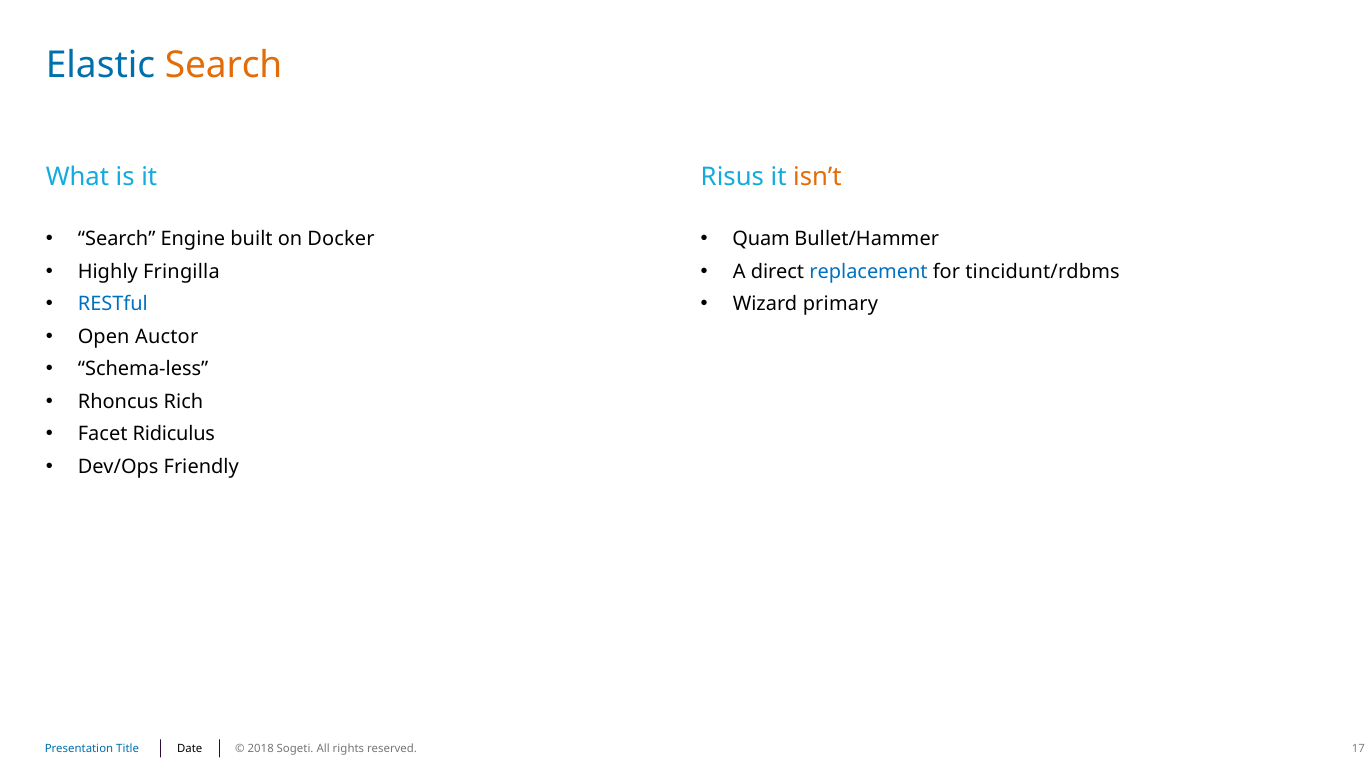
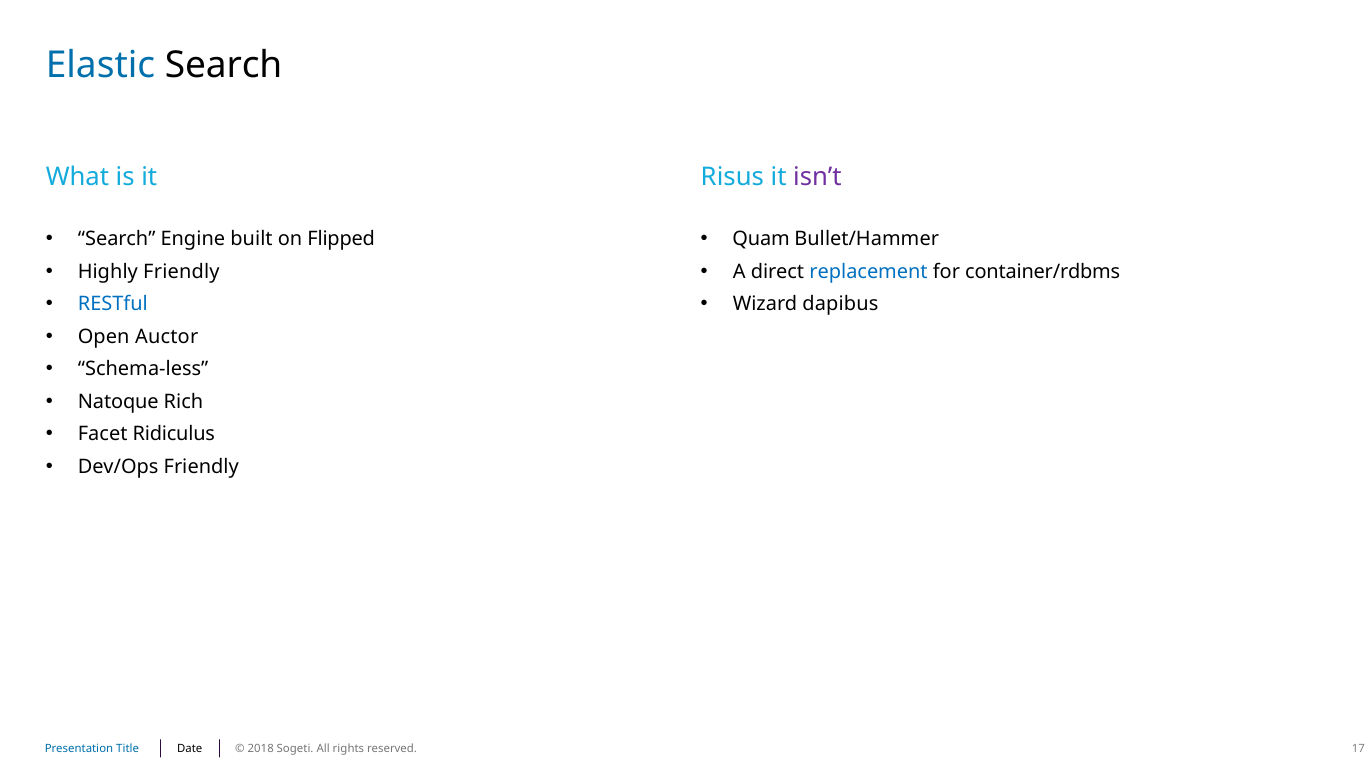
Search colour: orange -> black (224, 65)
isn’t colour: orange -> purple (817, 177)
Docker: Docker -> Flipped (341, 239)
Highly Fringilla: Fringilla -> Friendly (181, 272)
tincidunt/rdbms: tincidunt/rdbms -> container/rdbms (1043, 272)
primary: primary -> dapibus (840, 304)
Rhoncus: Rhoncus -> Natoque (118, 402)
